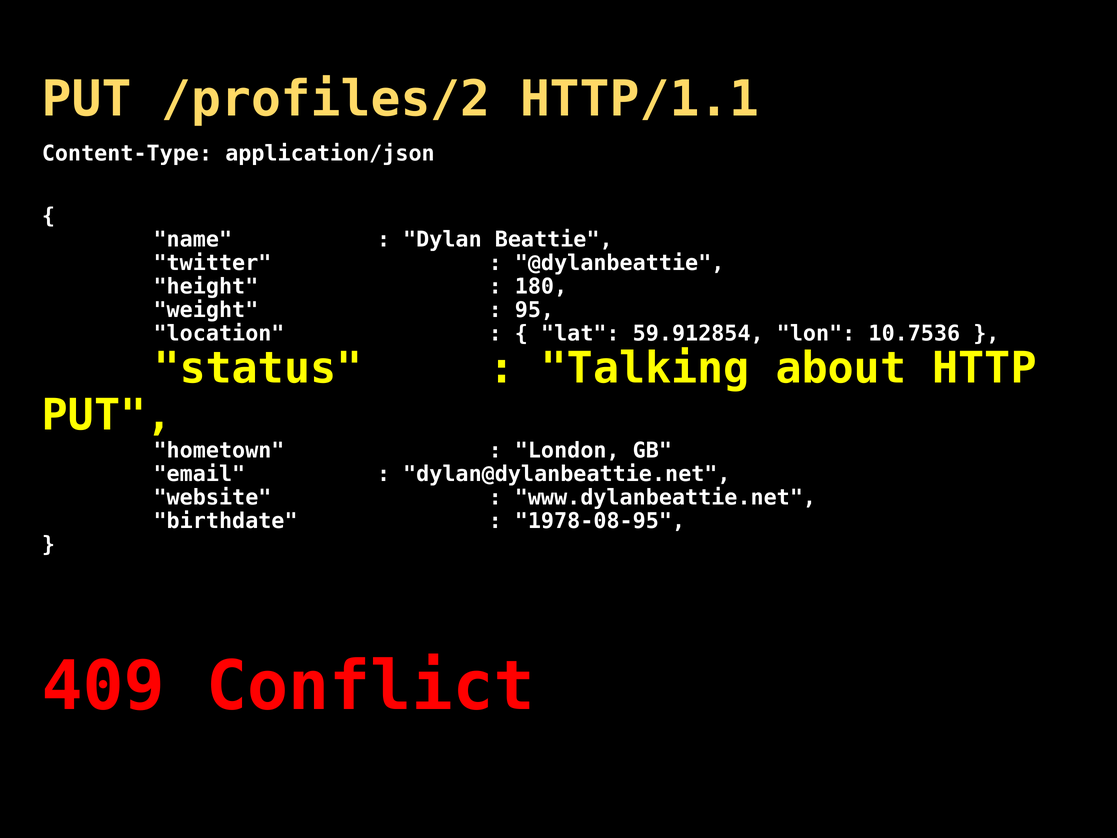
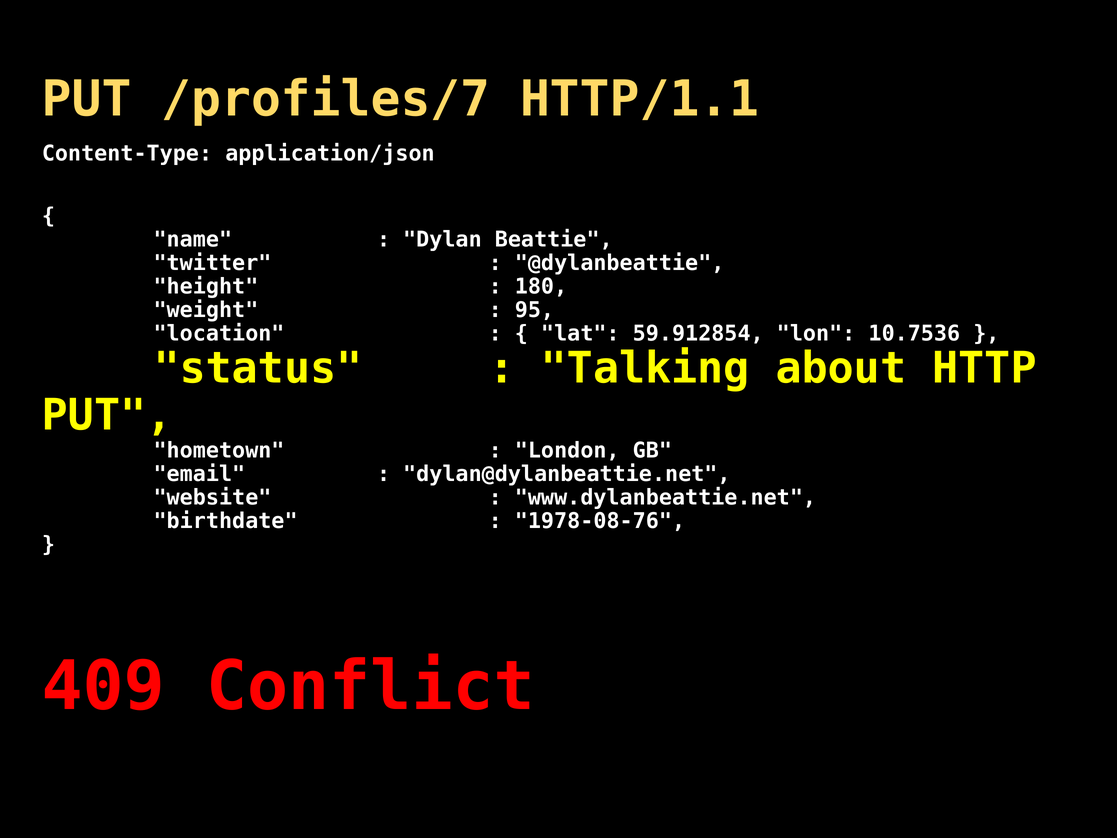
/profiles/2: /profiles/2 -> /profiles/7 (326, 99)
1978-08-95: 1978-08-95 -> 1978-08-76 (600, 521)
